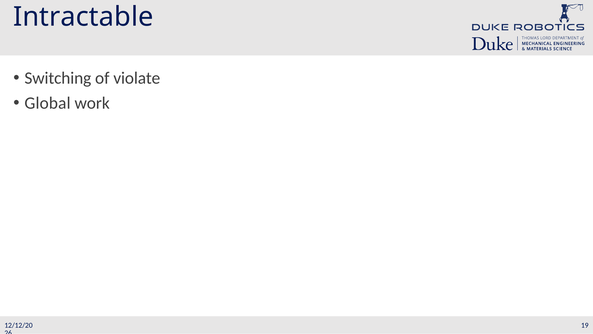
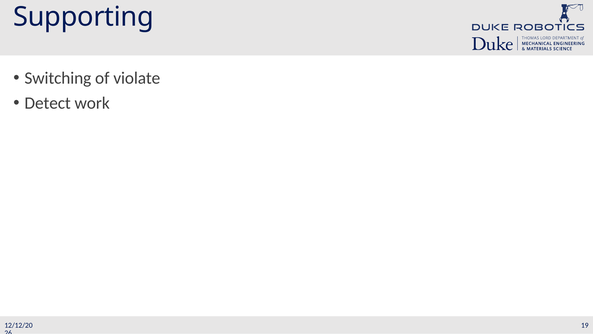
Intractable: Intractable -> Supporting (83, 17)
Global: Global -> Detect (48, 103)
